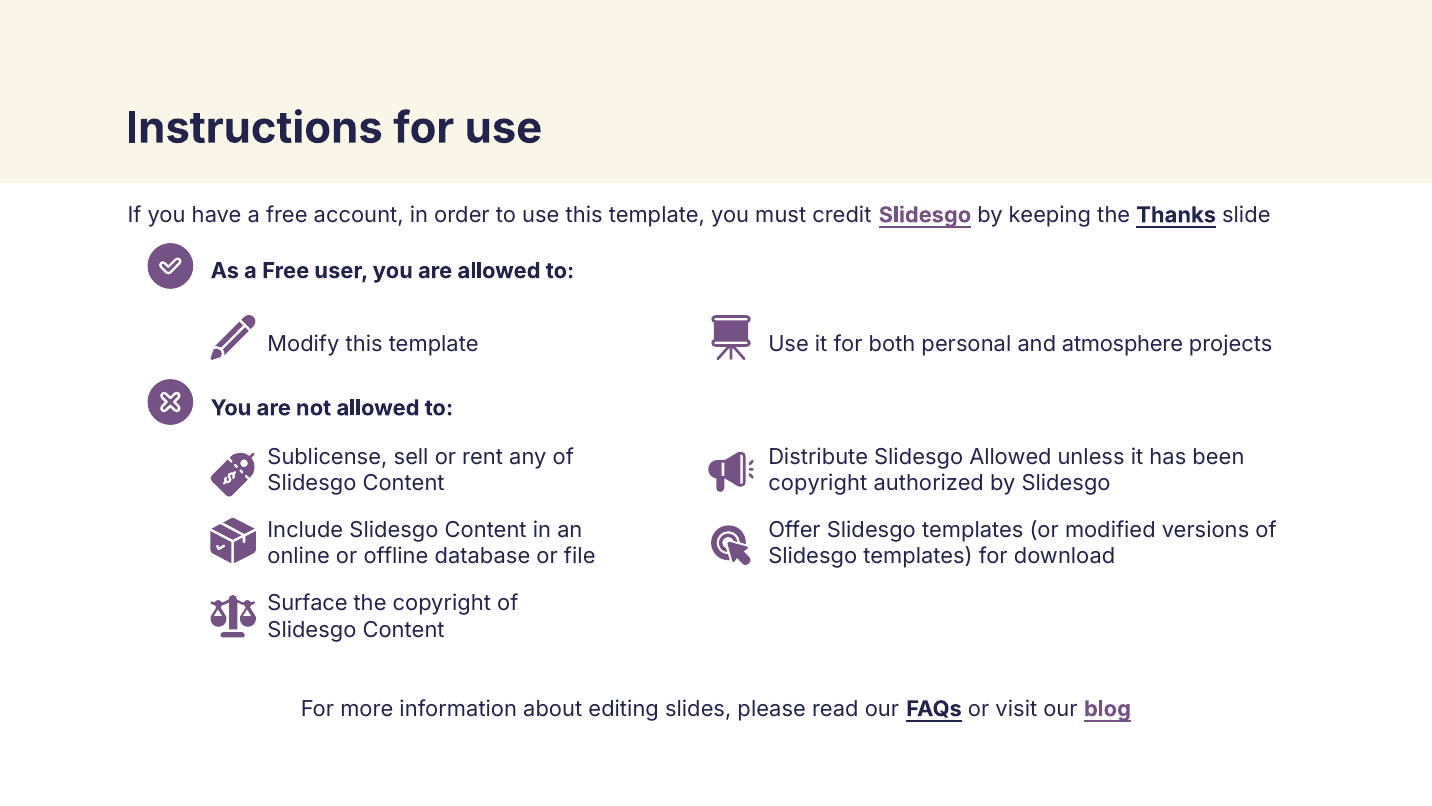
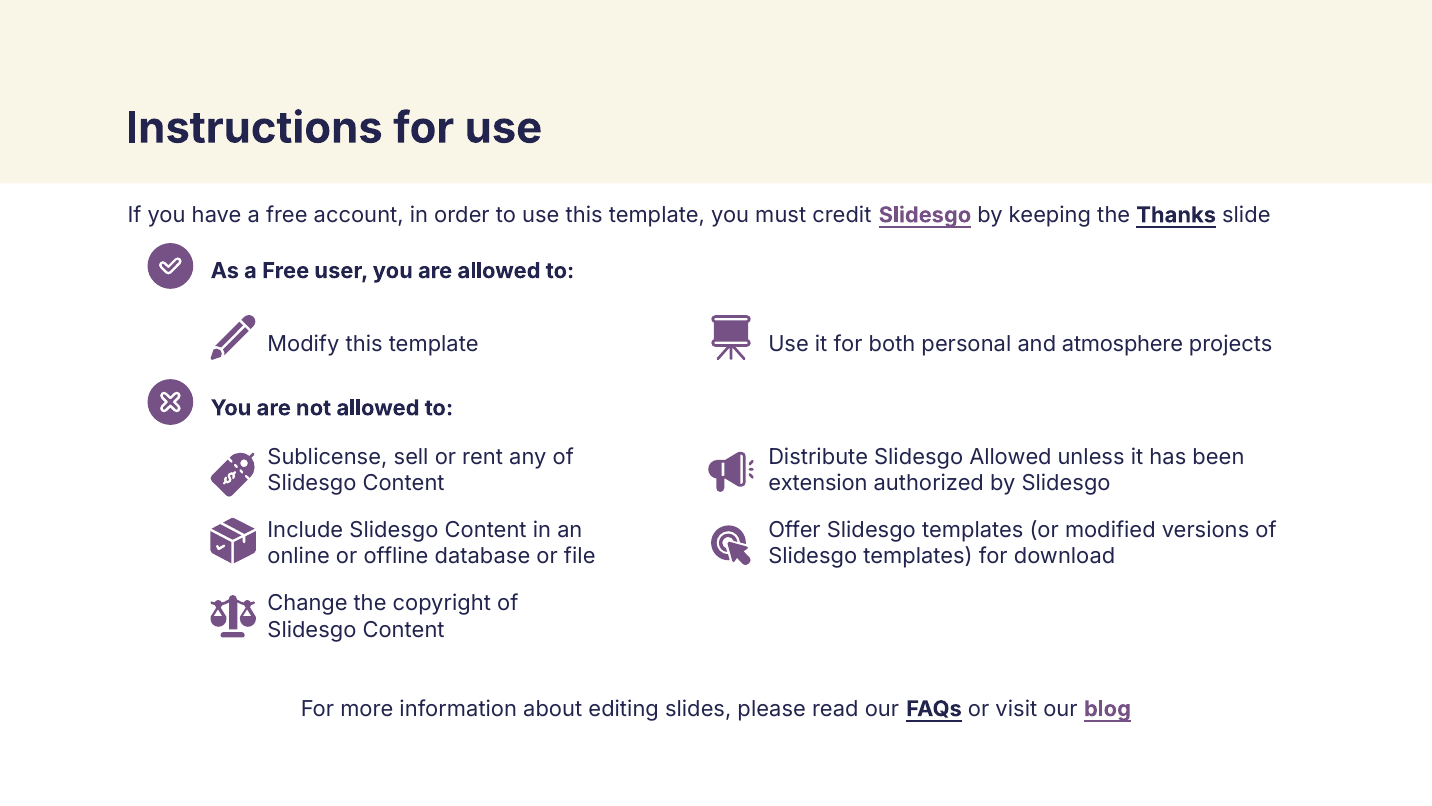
copyright: copyright -> extension (818, 483)
Surface: Surface -> Change (307, 603)
